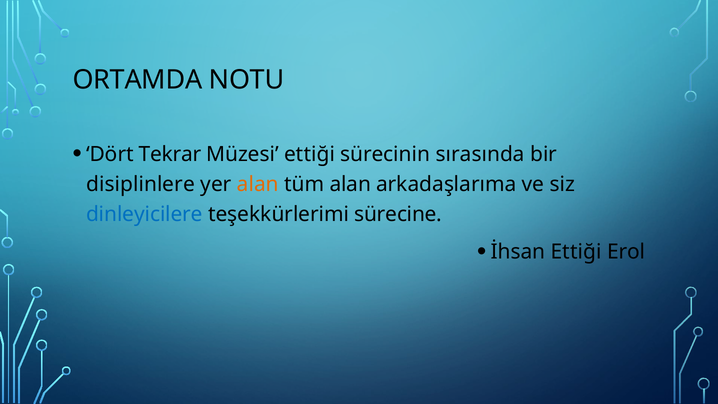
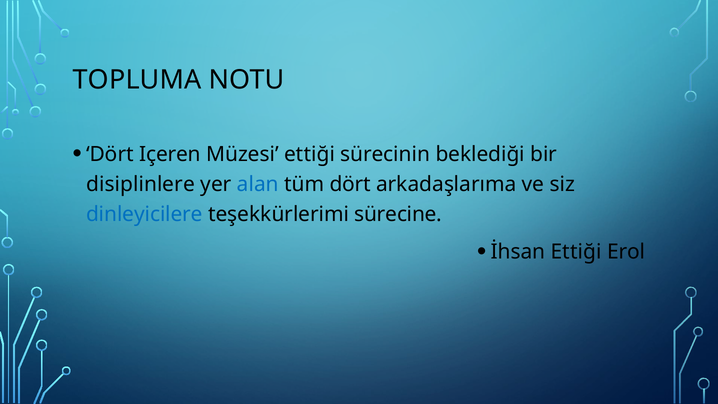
ORTAMDA: ORTAMDA -> TOPLUMA (137, 80)
Tekrar: Tekrar -> Içeren (170, 154)
sırasında: sırasında -> beklediği (480, 154)
alan colour: orange -> blue (258, 184)
tüm alan: alan -> dört (350, 184)
